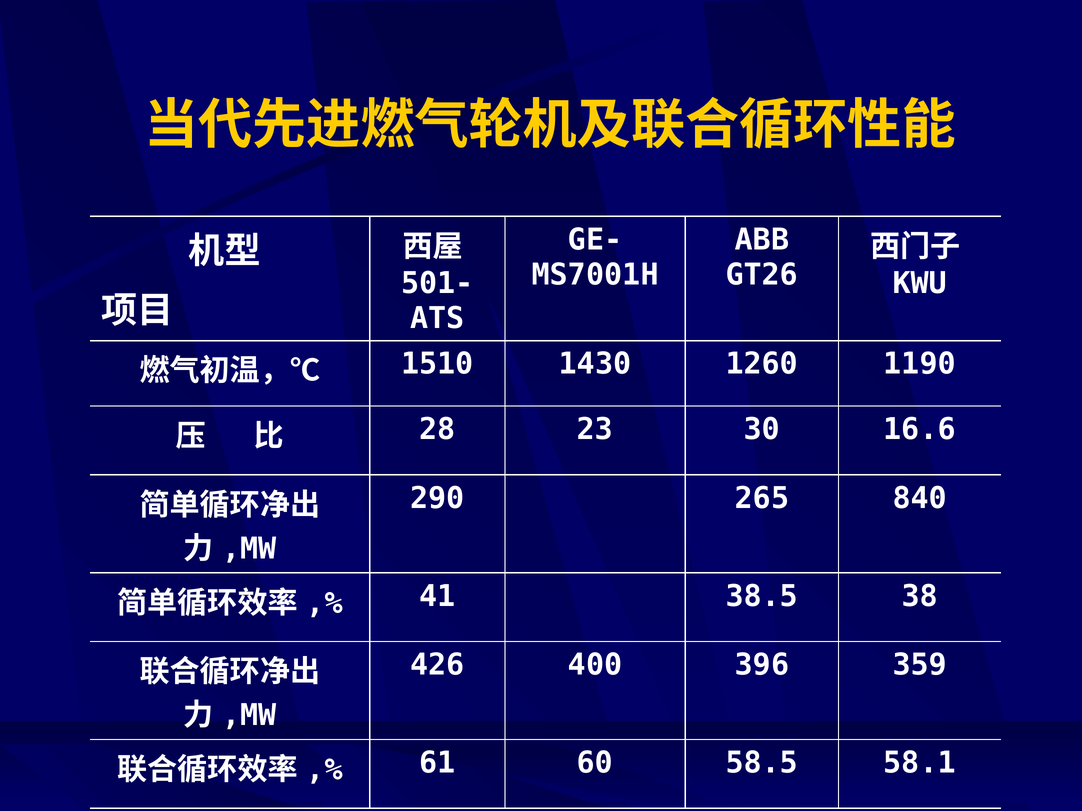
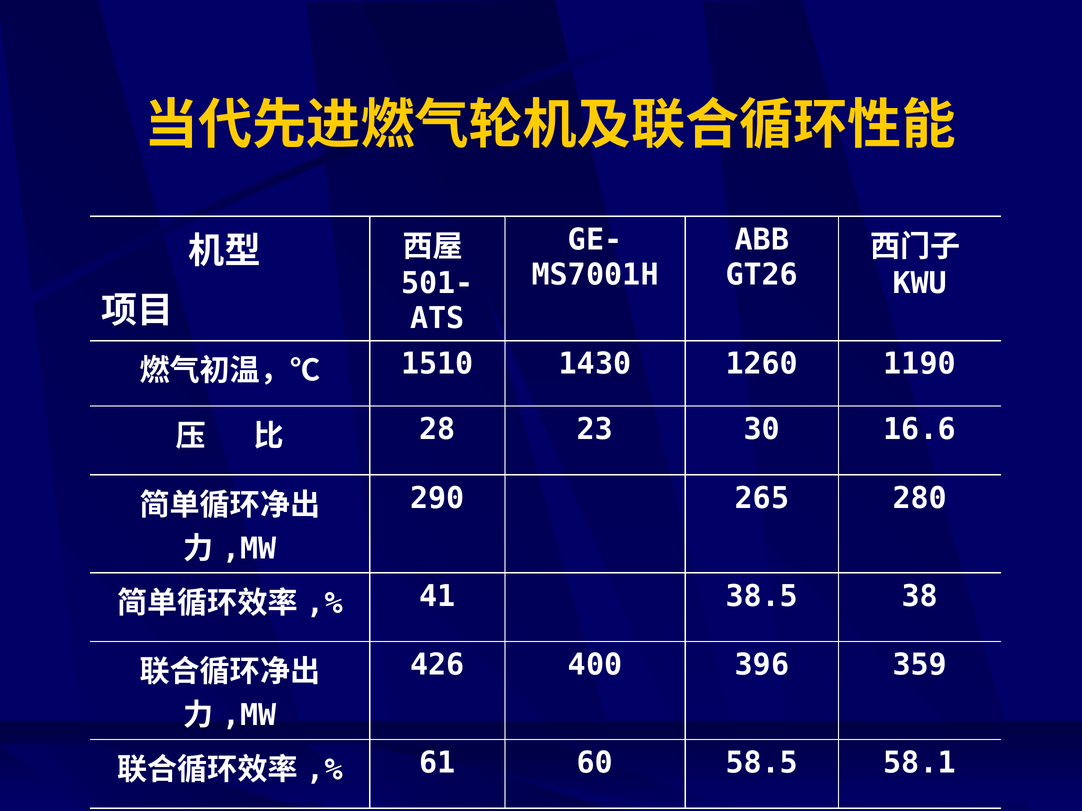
840: 840 -> 280 (920, 498)
